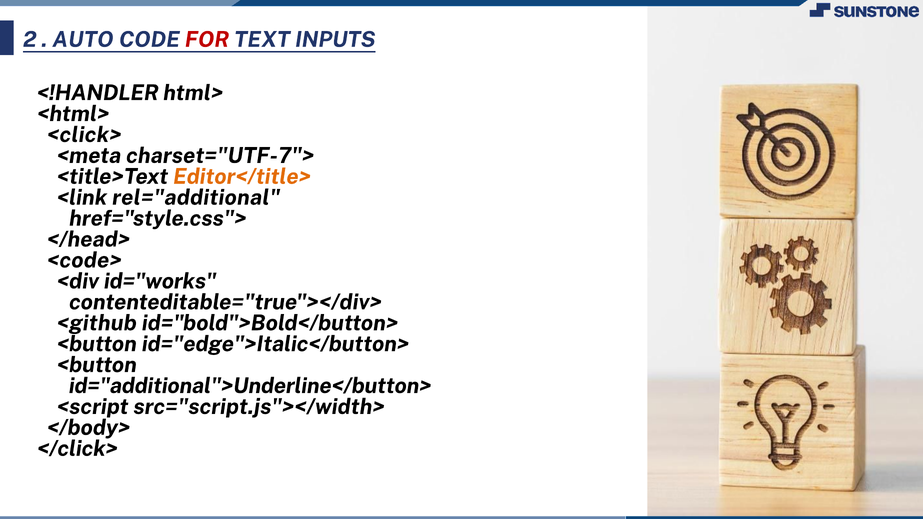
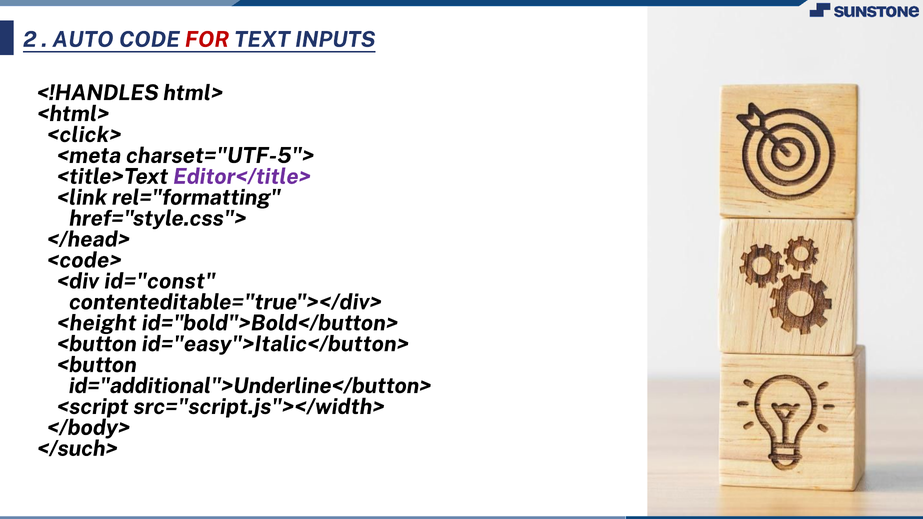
<!HANDLER: <!HANDLER -> <!HANDLES (98, 93)
charset="UTF-7">: charset="UTF-7"> -> charset="UTF-5"> (220, 156)
Editor</title> colour: orange -> purple (242, 177)
rel="additional: rel="additional -> rel="formatting (196, 198)
id="works: id="works -> id="const (160, 281)
<github: <github -> <height (97, 323)
id="edge">Italic</button>: id="edge">Italic</button> -> id="easy">Italic</button> (275, 344)
</click>: </click> -> </such> (77, 449)
